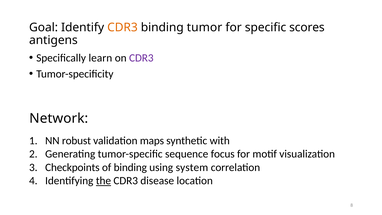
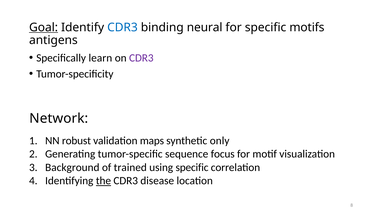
Goal underline: none -> present (44, 27)
CDR3 colour: orange -> blue (122, 27)
tumor: tumor -> neural (205, 27)
scores: scores -> motifs (307, 27)
with: with -> only (220, 141)
Checkpoints: Checkpoints -> Background (72, 167)
of binding: binding -> trained (130, 167)
using system: system -> specific (192, 167)
